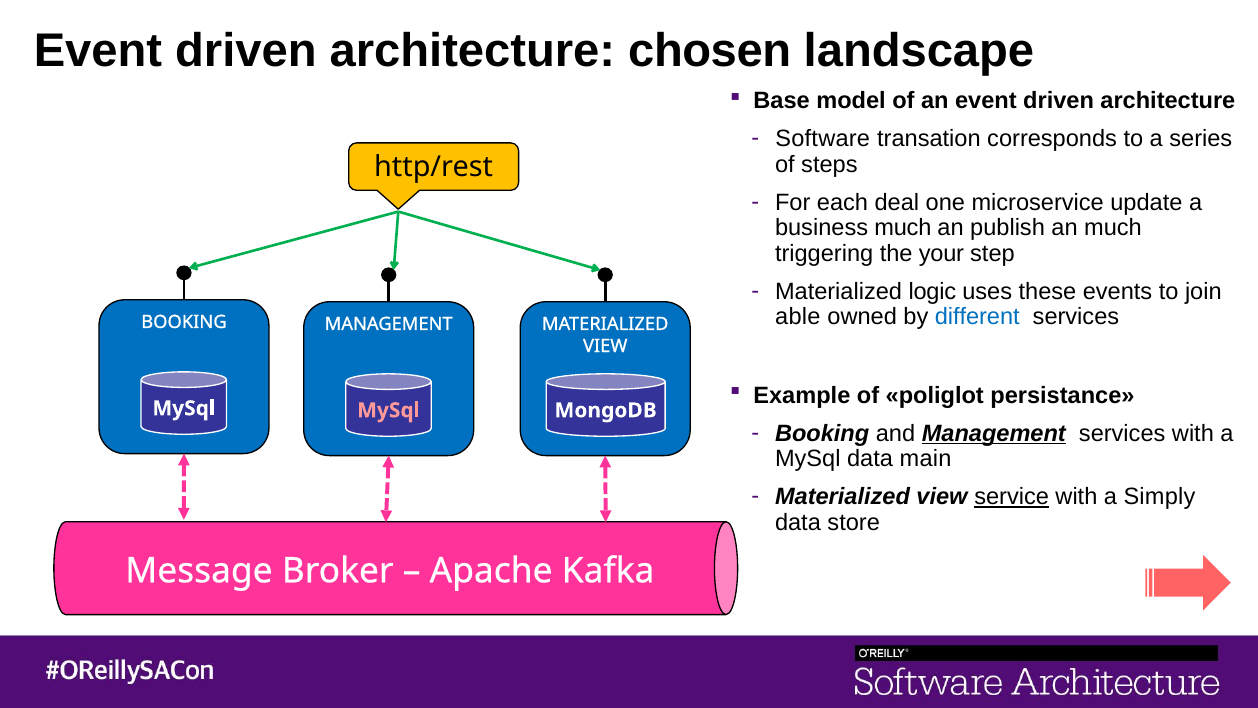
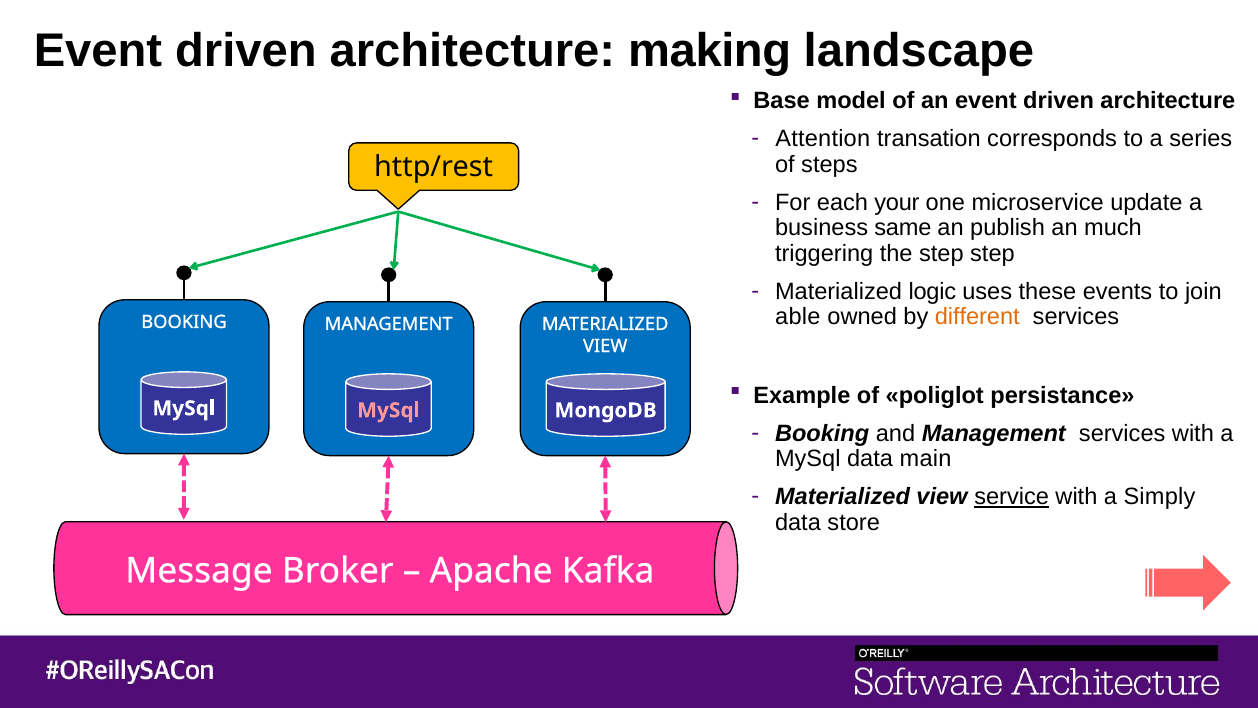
chosen: chosen -> making (710, 51)
Software: Software -> Attention (823, 139)
deal: deal -> your (897, 202)
business much: much -> same (903, 228)
the your: your -> step (941, 253)
different colour: blue -> orange (977, 317)
Management underline: present -> none (994, 433)
